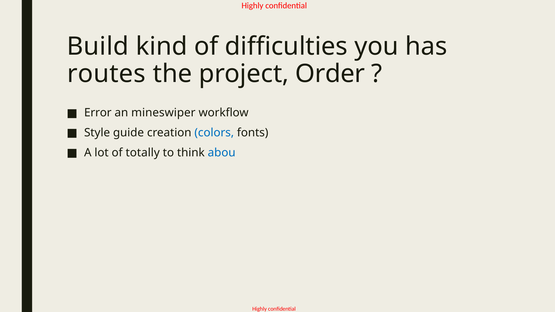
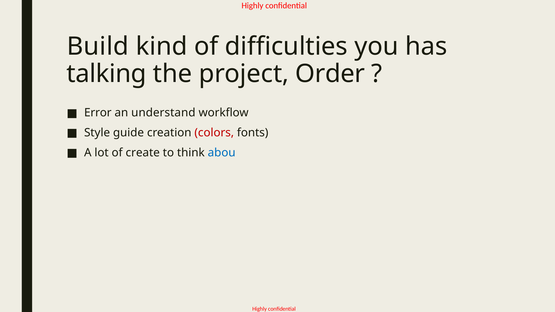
routes: routes -> talking (107, 74)
mineswiper: mineswiper -> understand (163, 113)
colors colour: blue -> red (214, 133)
totally: totally -> create (143, 153)
